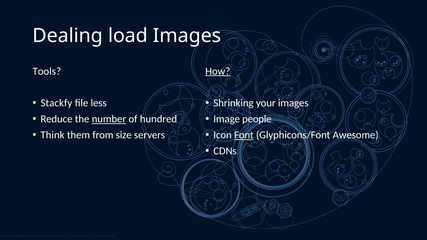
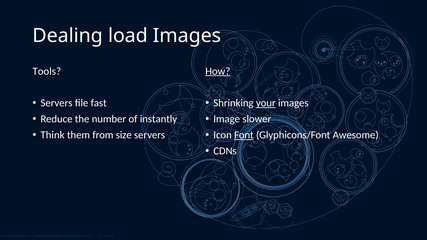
Stackfy: Stackfy -> Servers (57, 103)
less: less -> fast (99, 103)
your underline: none -> present (266, 103)
number underline: present -> none (109, 119)
hundred: hundred -> instantly (158, 119)
people: people -> slower (257, 119)
